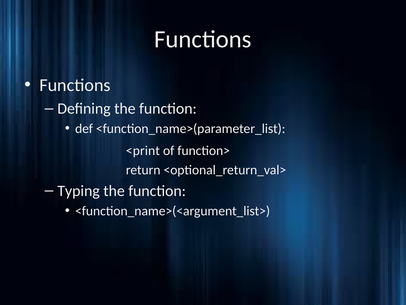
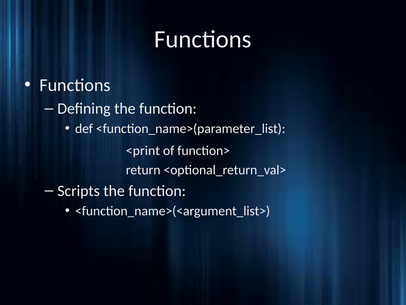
Typing: Typing -> Scripts (79, 191)
